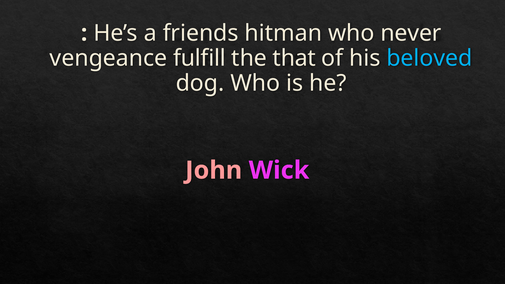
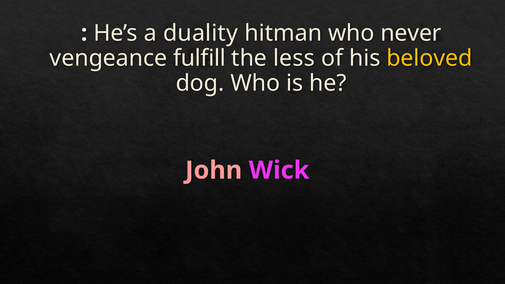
friends: friends -> duality (201, 33)
that: that -> less (294, 58)
beloved colour: light blue -> yellow (429, 58)
